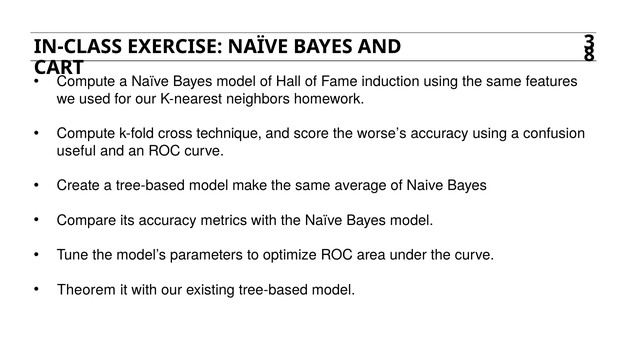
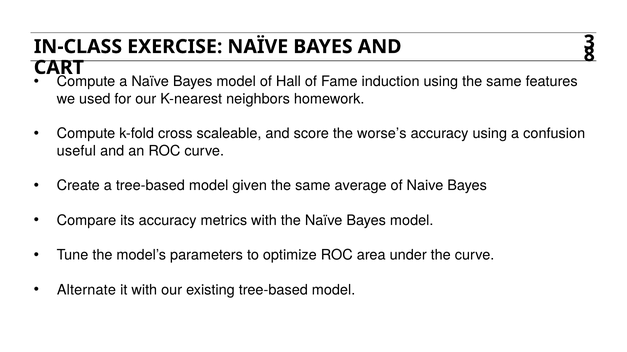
technique: technique -> scaleable (229, 134)
make: make -> given (250, 186)
Theorem: Theorem -> Alternate (86, 290)
